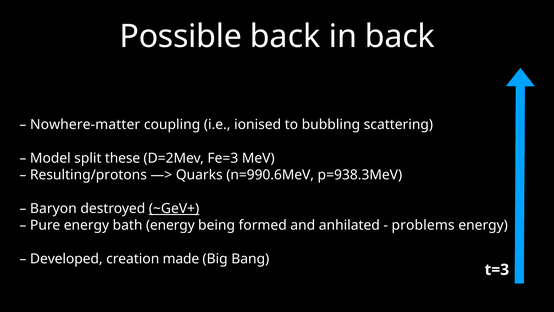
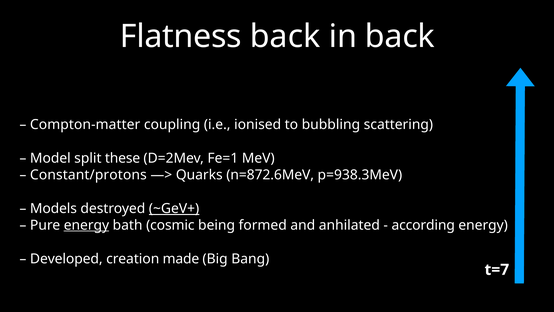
Possible: Possible -> Flatness (181, 36)
Nowhere-matter: Nowhere-matter -> Compton-matter (85, 124)
Fe=3: Fe=3 -> Fe=1 (223, 158)
Resulting/protons: Resulting/protons -> Constant/protons (88, 175)
n=990.6MeV: n=990.6MeV -> n=872.6MeV (270, 175)
Baryon: Baryon -> Models (53, 208)
energy underline: none -> present (86, 225)
bath energy: energy -> cosmic (170, 225)
problems: problems -> according (423, 225)
t=3: t=3 -> t=7 (497, 269)
